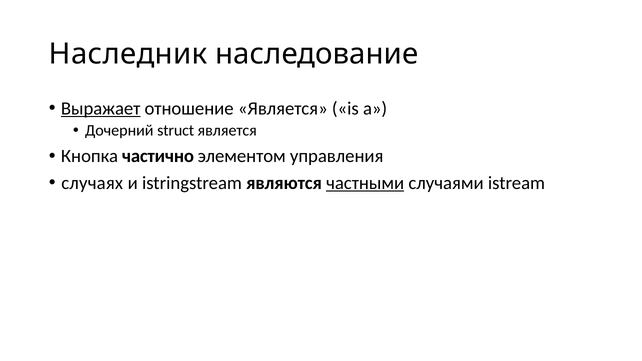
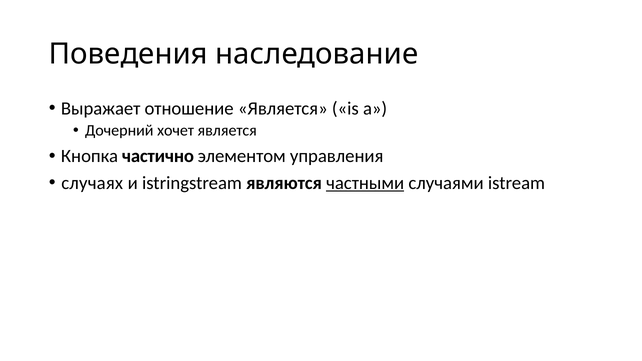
Наследник: Наследник -> Поведения (128, 54)
Выражает underline: present -> none (101, 109)
struct: struct -> хочет (176, 131)
